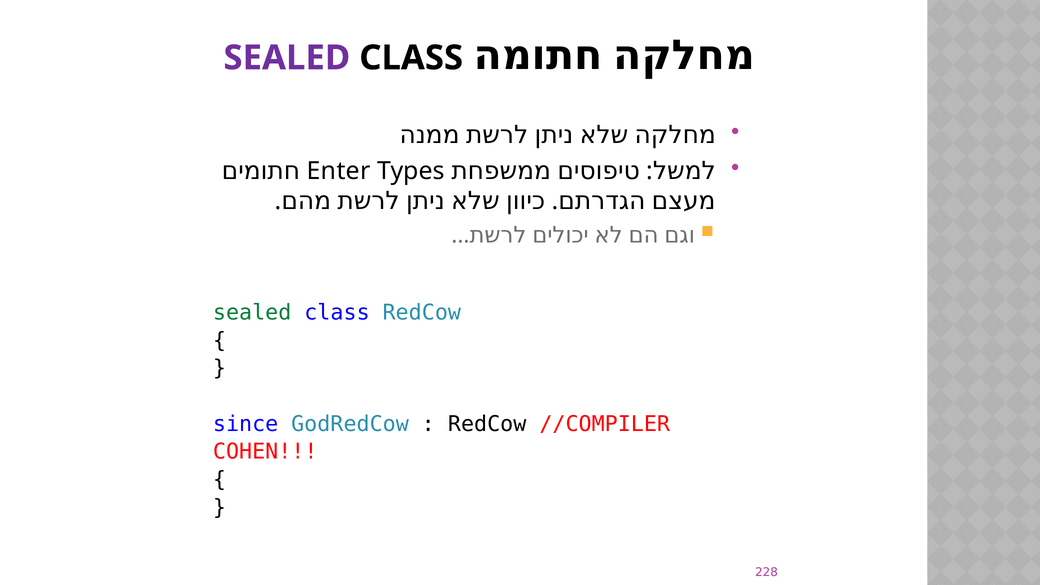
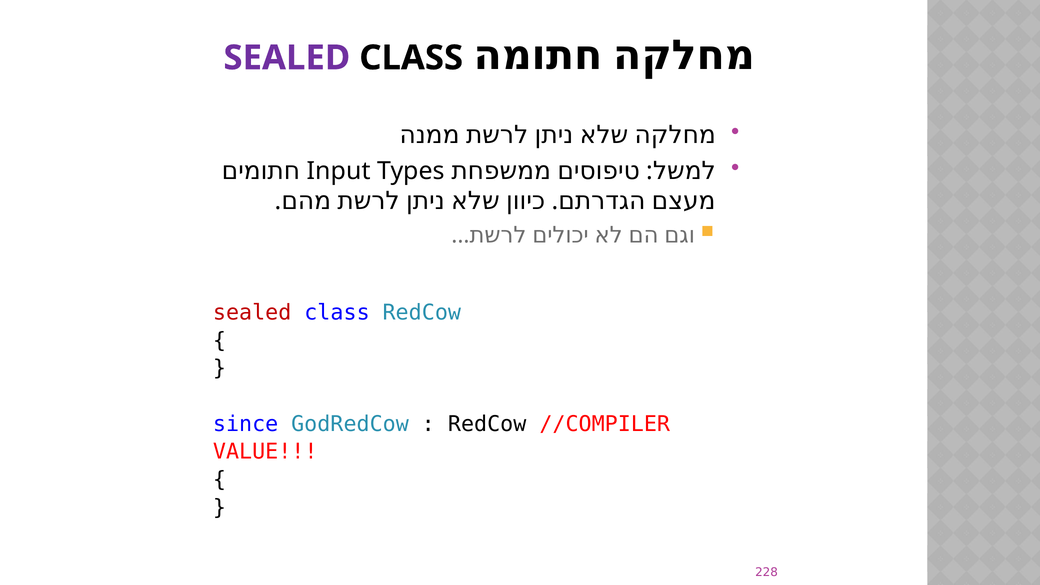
Enter: Enter -> Input (339, 171)
sealed colour: green -> red (252, 313)
COHEN: COHEN -> VALUE (265, 452)
